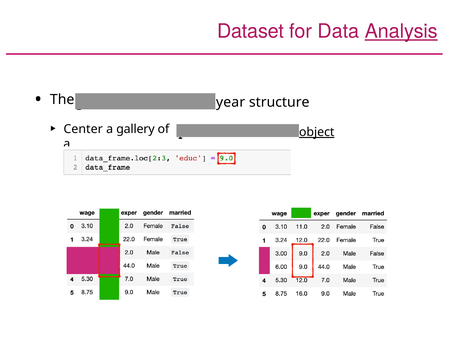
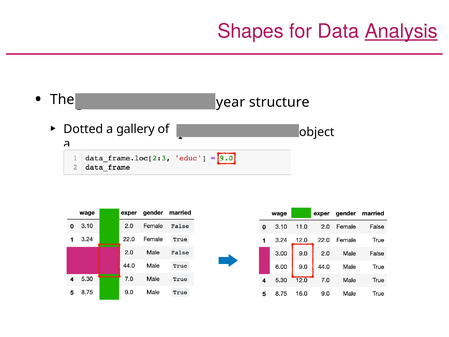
Dataset: Dataset -> Shapes (251, 31)
Center: Center -> Dotted (83, 129)
object underline: present -> none (317, 132)
